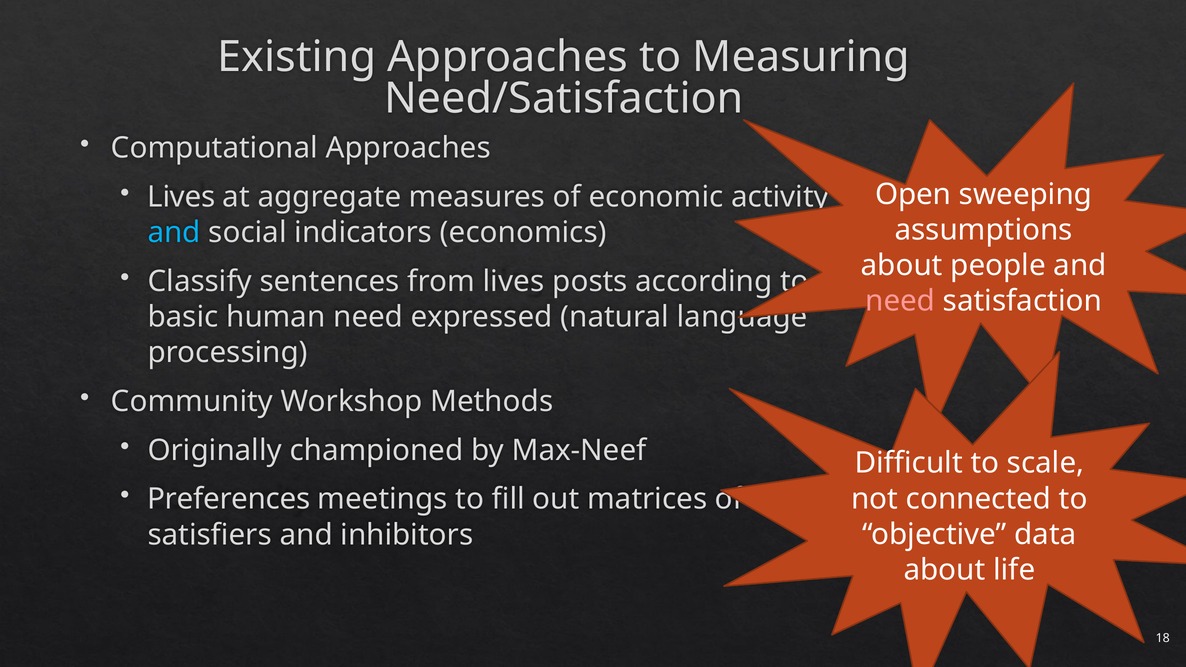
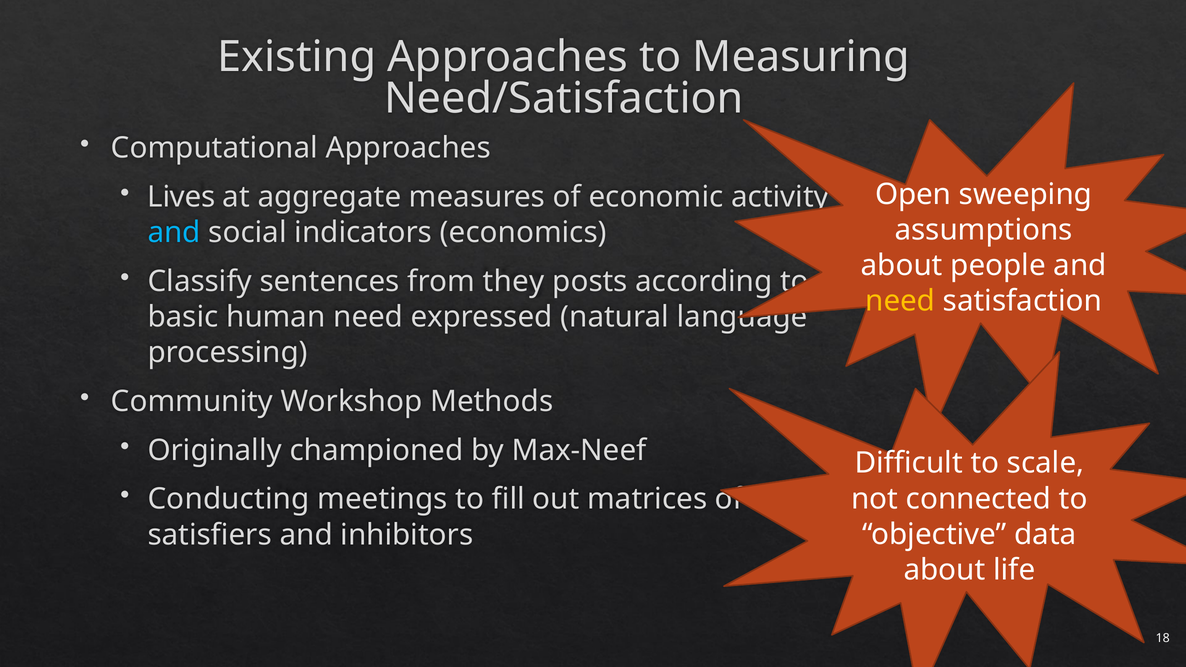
from lives: lives -> they (513, 281)
need colour: pink -> yellow (900, 301)
Preferences: Preferences -> Conducting (229, 499)
